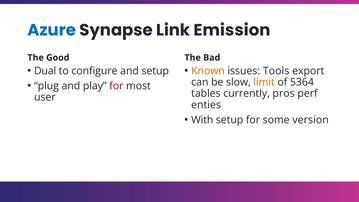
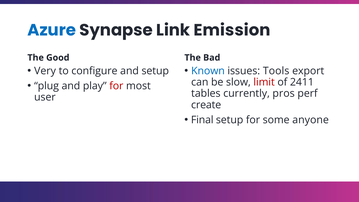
Dual: Dual -> Very (45, 71)
Known colour: orange -> blue (208, 71)
limit colour: orange -> red (264, 82)
5364: 5364 -> 2411 (302, 82)
enties: enties -> create (206, 105)
With: With -> Final (202, 120)
version: version -> anyone (311, 120)
